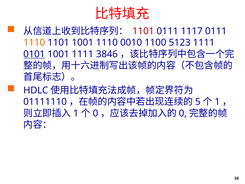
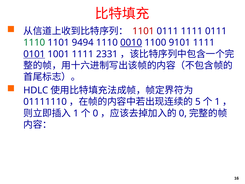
0111 1117: 1117 -> 1111 (192, 31)
1110 colour: orange -> green (34, 43)
1101 1001: 1001 -> 9494 (83, 43)
0010 underline: none -> present (131, 43)
5123: 5123 -> 9101 (180, 43)
3846: 3846 -> 2331 (107, 54)
